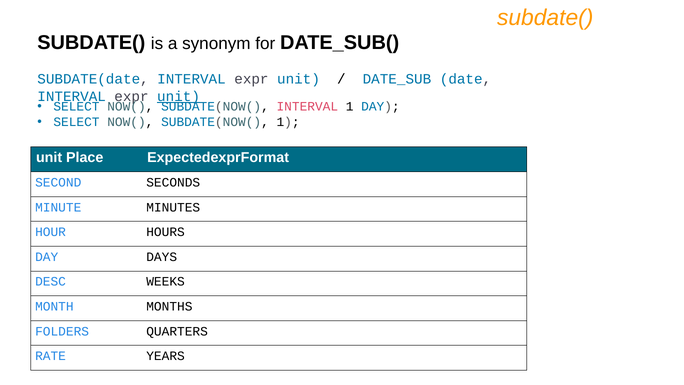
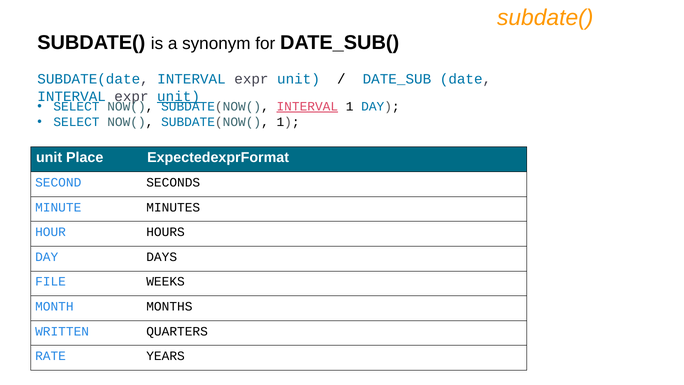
INTERVAL underline: none -> present (307, 107)
DESC: DESC -> FILE (51, 282)
FOLDERS: FOLDERS -> WRITTEN (62, 331)
